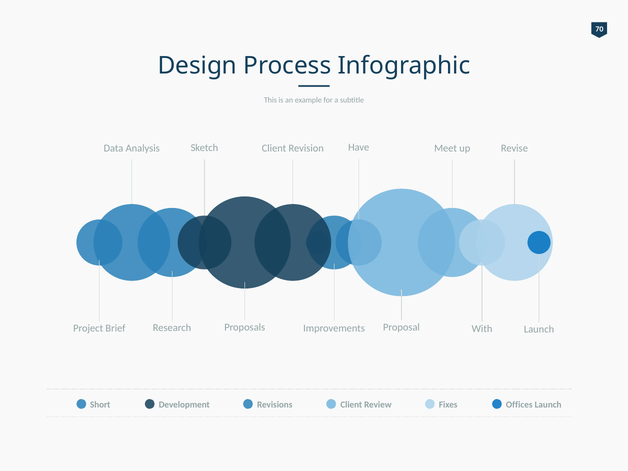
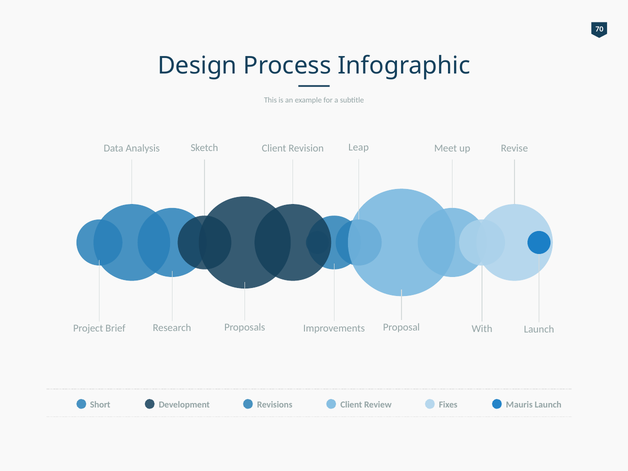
Have: Have -> Leap (359, 147)
Offices: Offices -> Mauris (519, 405)
